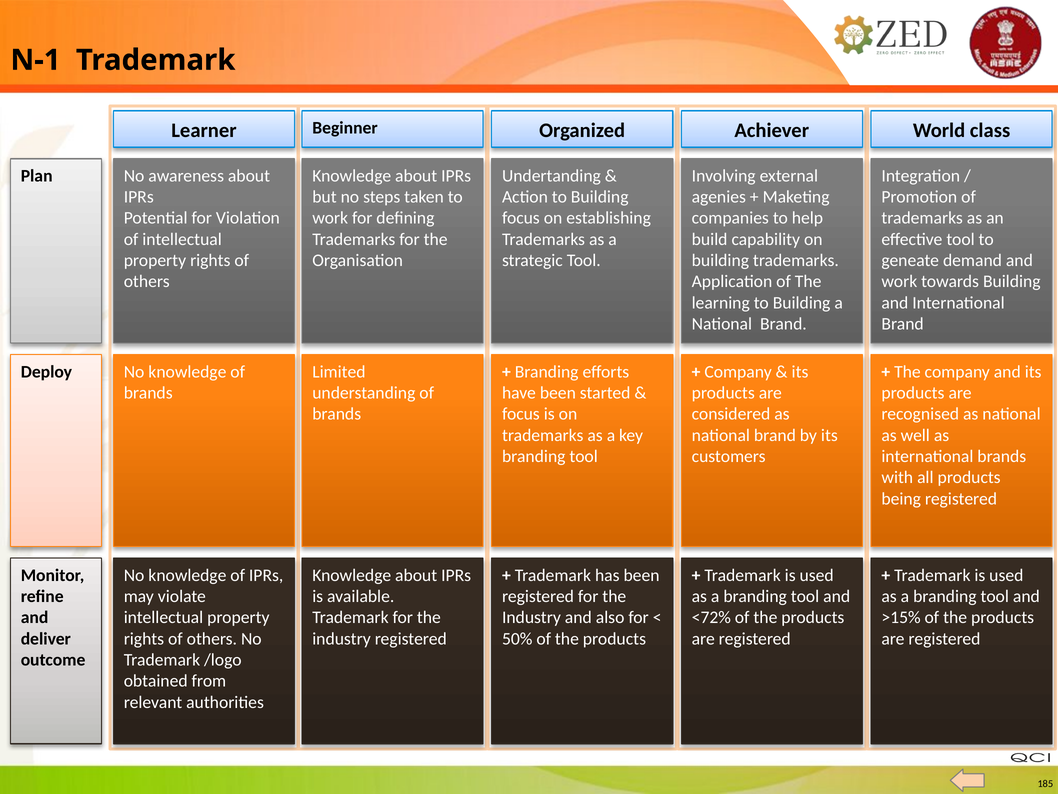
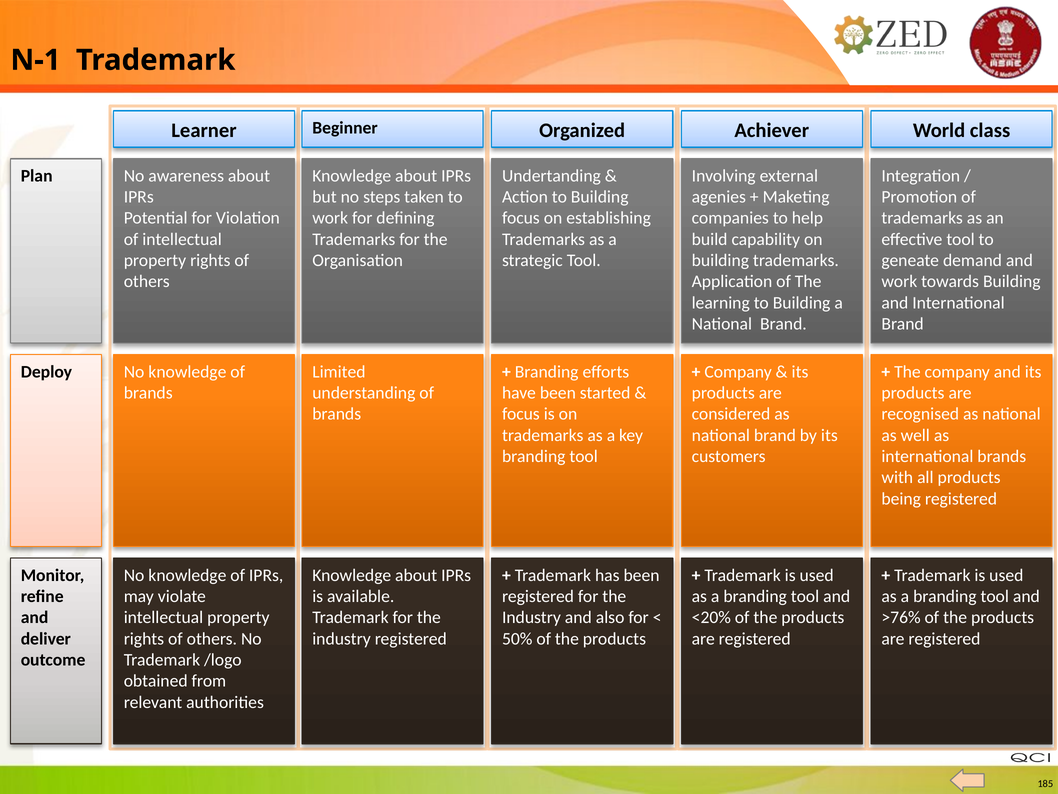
<72%: <72% -> <20% (711, 617)
>15%: >15% -> >76% (901, 617)
